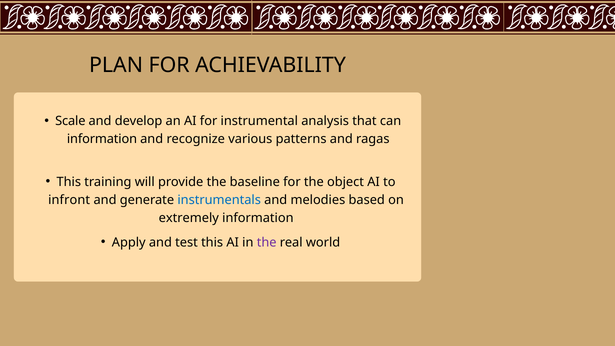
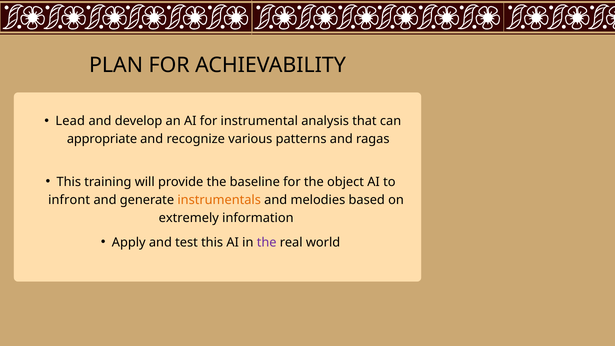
Scale: Scale -> Lead (70, 121)
information: information -> appropriate (102, 139)
instrumentals colour: blue -> orange (219, 200)
